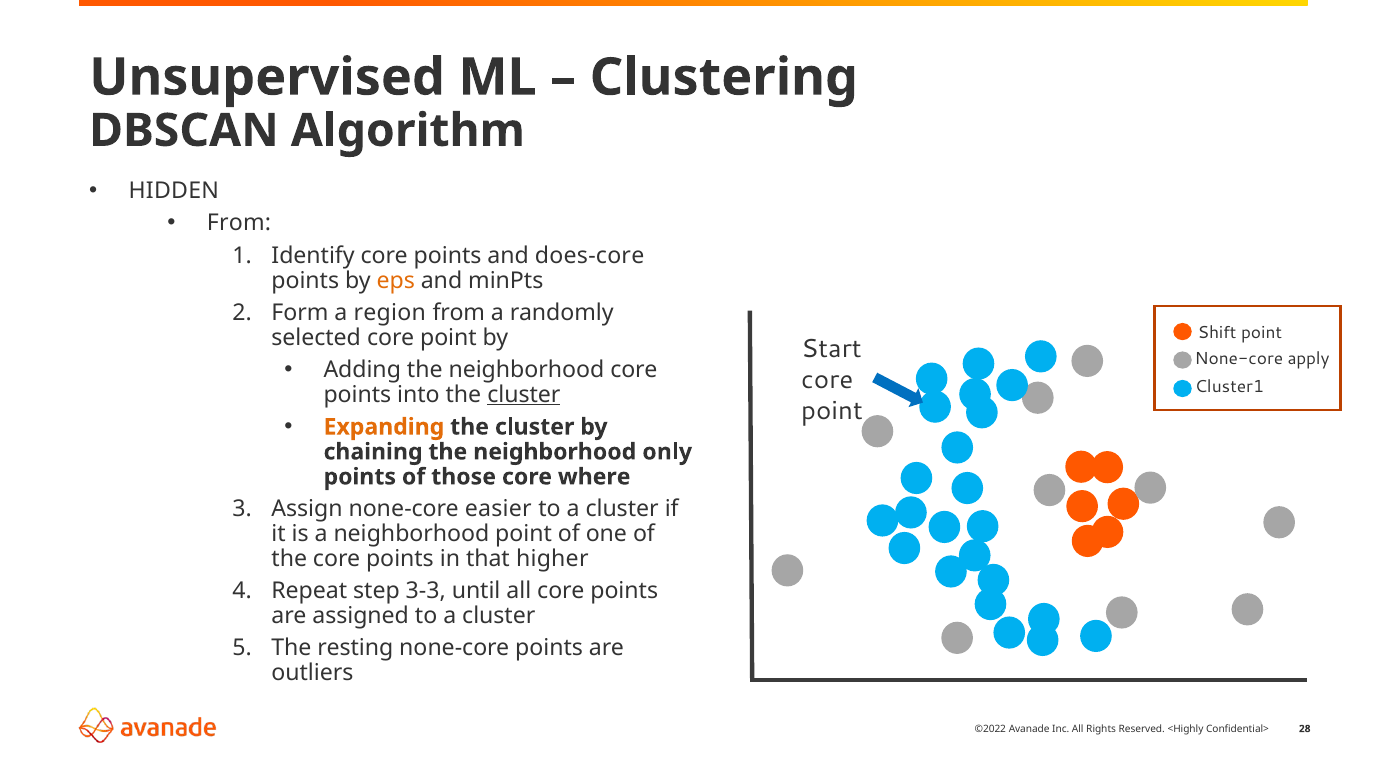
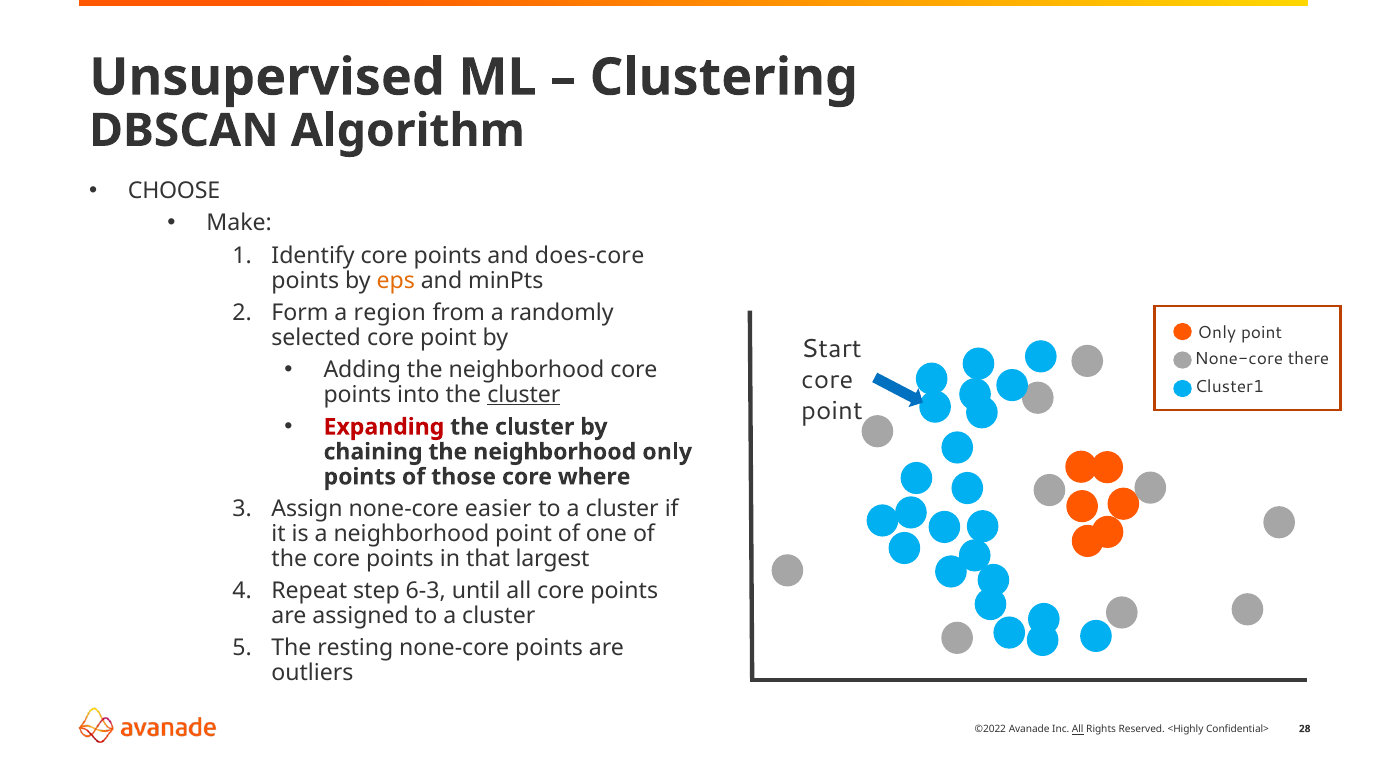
HIDDEN: HIDDEN -> CHOOSE (174, 191)
From: From -> Make (239, 223)
Shift: Shift -> Only (1217, 333)
apply: apply -> there (1309, 359)
Expanding colour: orange -> red (384, 427)
higher: higher -> largest (553, 559)
3-3: 3-3 -> 6-3 (426, 591)
All underline: none -> present (1078, 730)
